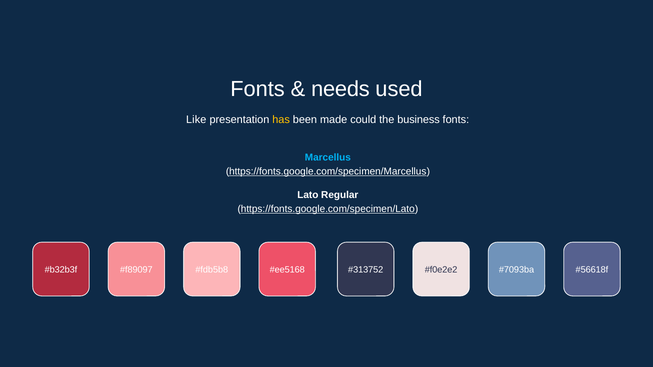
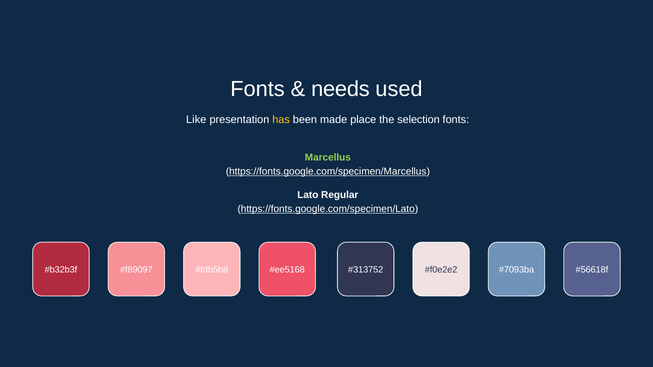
could: could -> place (363, 120)
business: business -> selection (419, 120)
Marcellus colour: light blue -> light green (328, 158)
